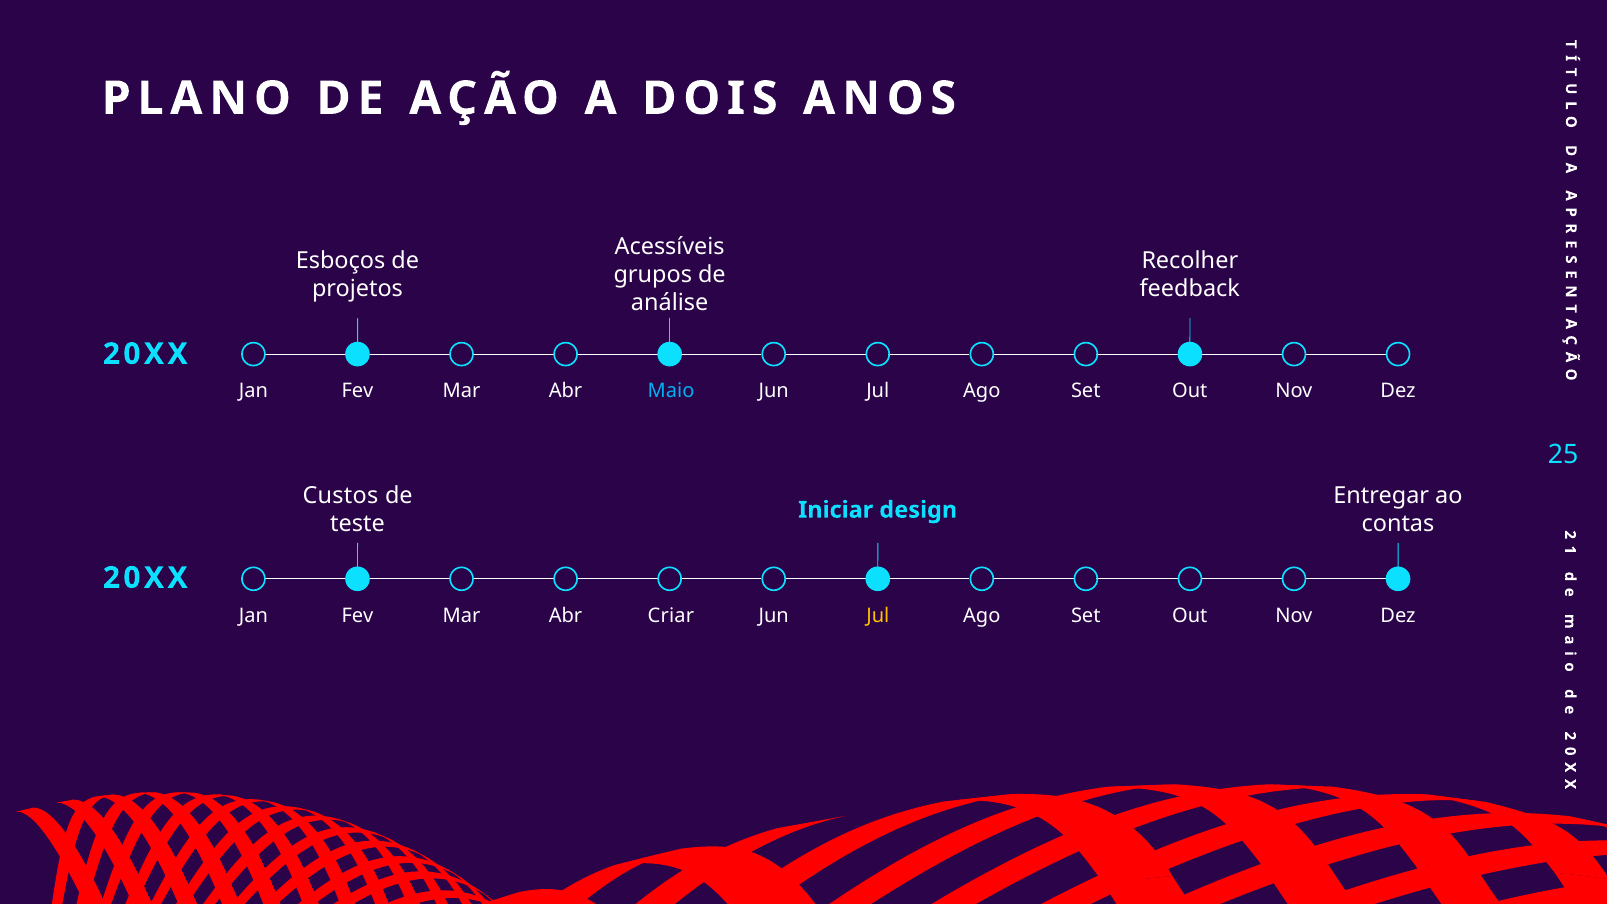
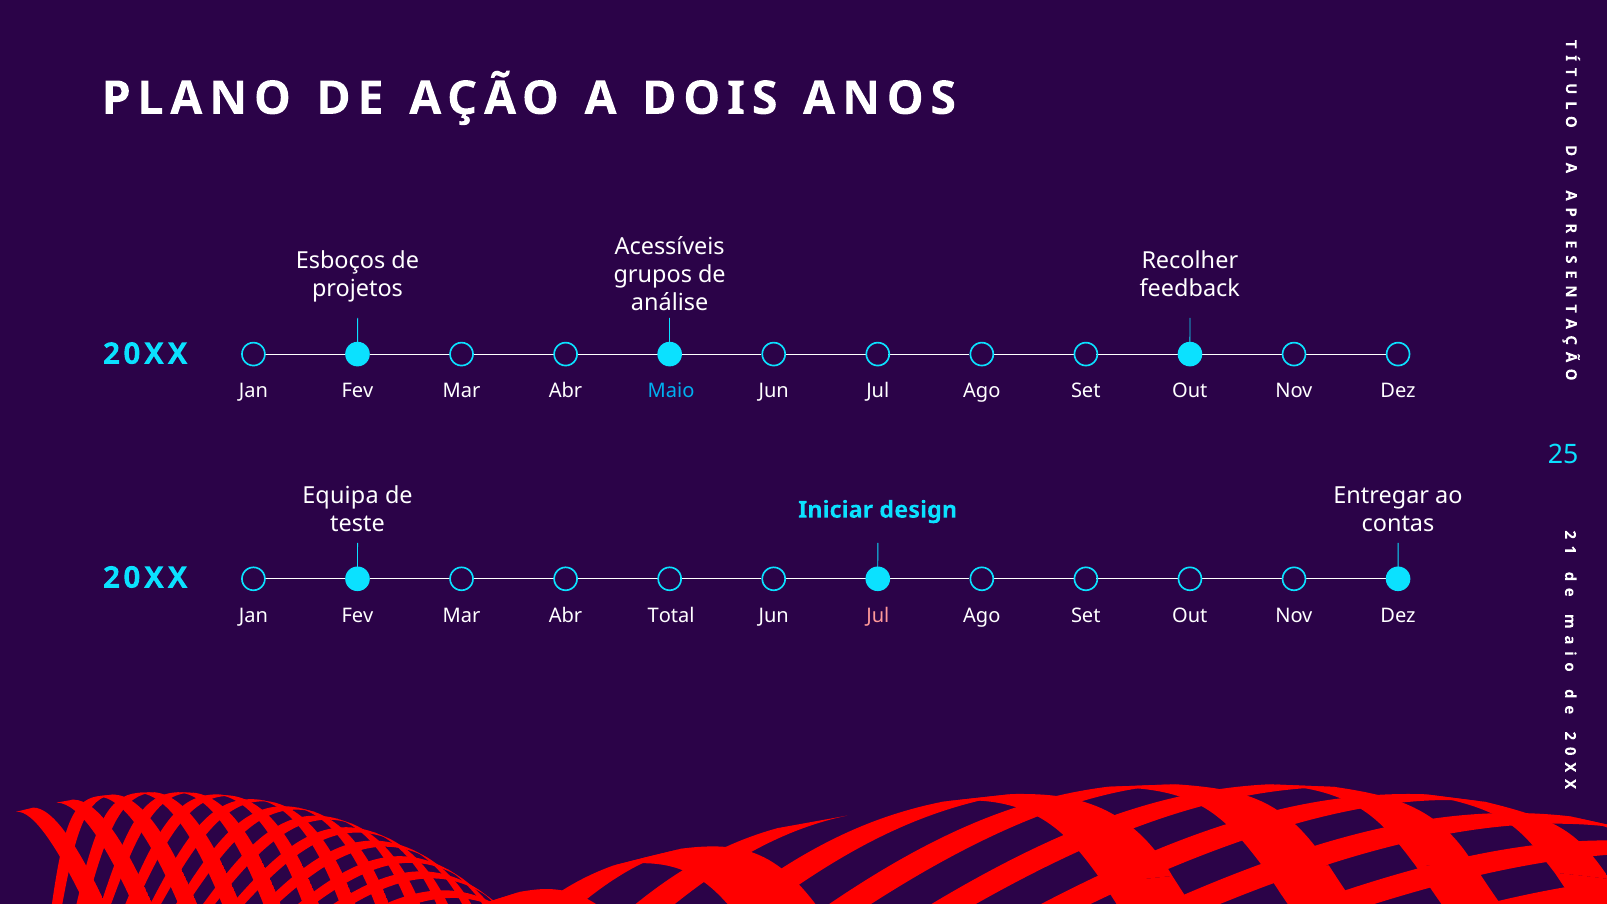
Custos: Custos -> Equipa (340, 496)
Criar: Criar -> Total (671, 615)
Jul colour: yellow -> pink (878, 615)
